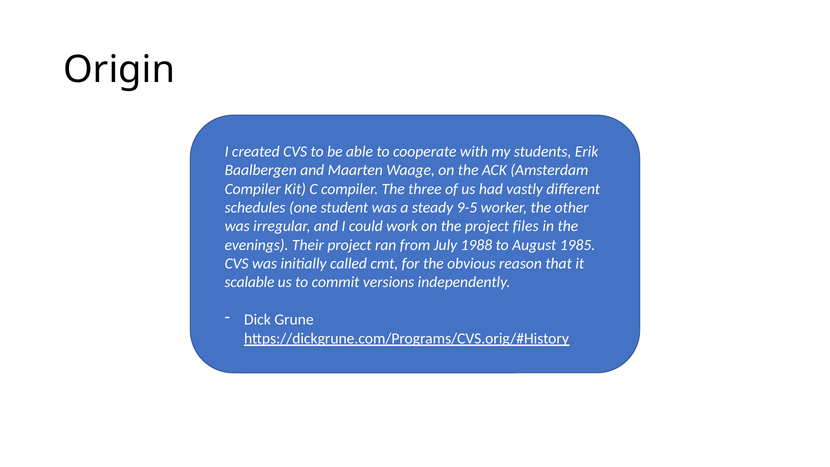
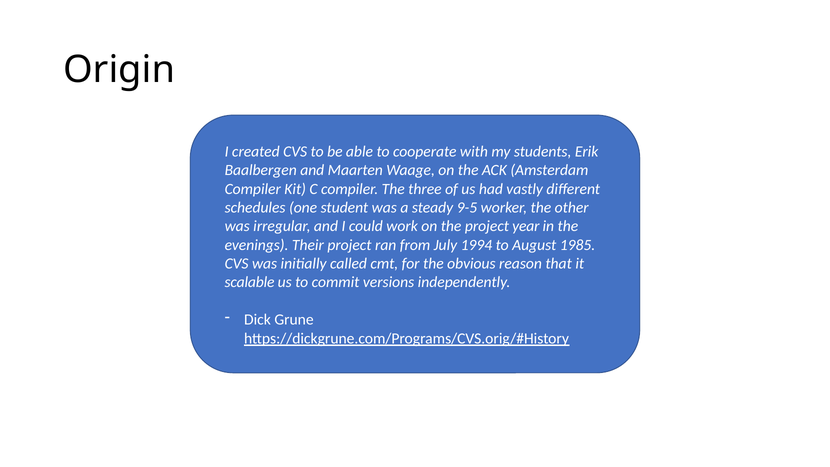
files: files -> year (526, 226)
1988: 1988 -> 1994 (476, 245)
